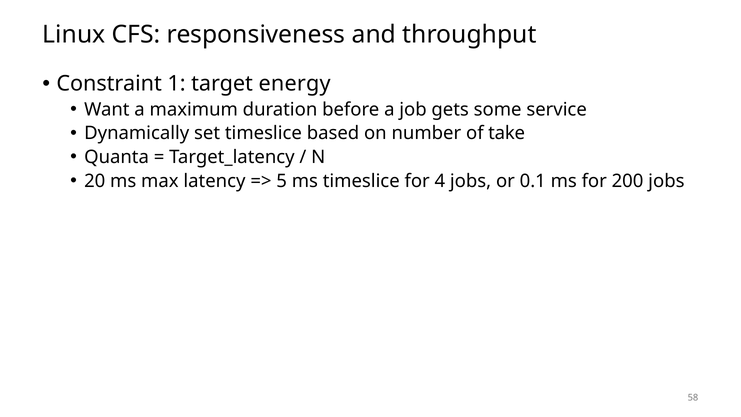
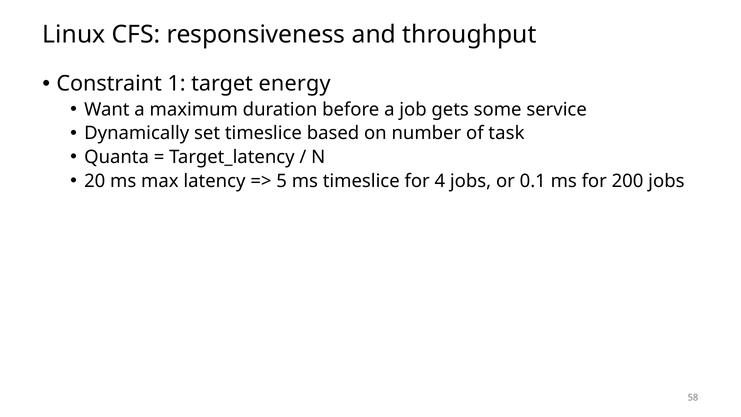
take: take -> task (506, 133)
